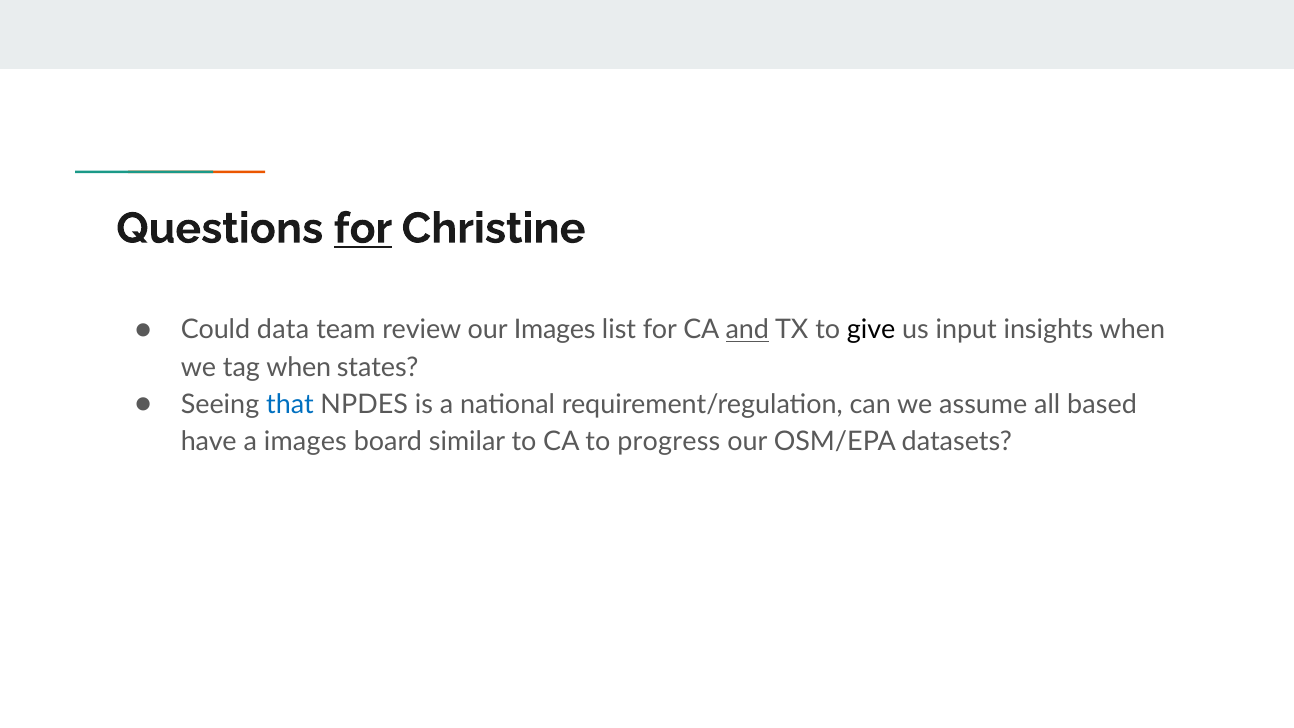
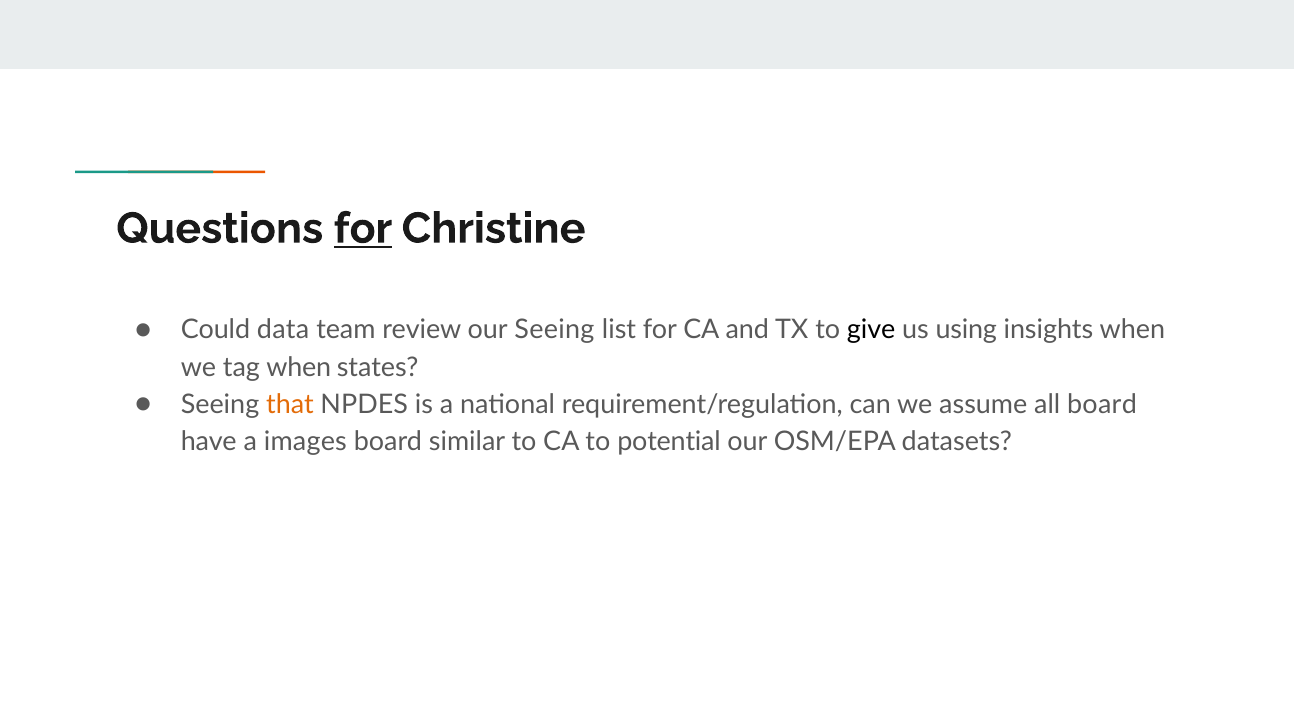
our Images: Images -> Seeing (554, 330)
and underline: present -> none (747, 330)
input: input -> using (966, 330)
that colour: blue -> orange (290, 404)
all based: based -> board (1102, 404)
progress: progress -> potential (669, 442)
